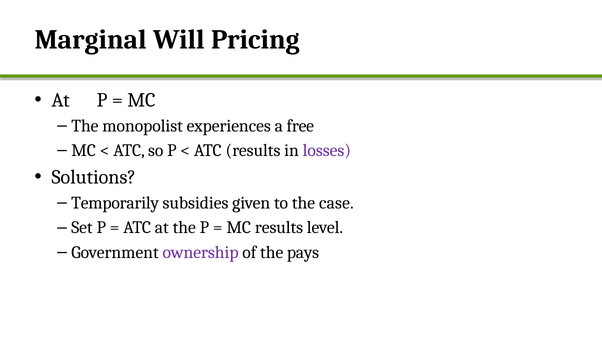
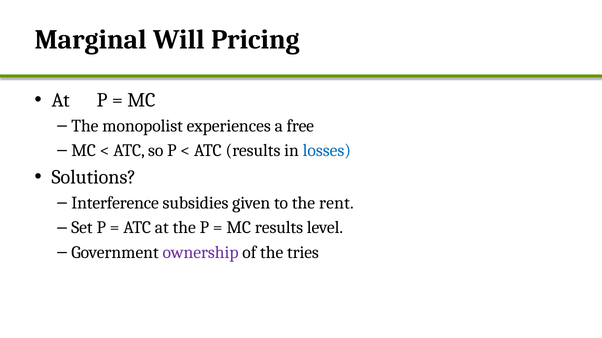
losses colour: purple -> blue (327, 151)
Temporarily: Temporarily -> Interference (115, 204)
case: case -> rent (336, 204)
pays: pays -> tries (303, 253)
